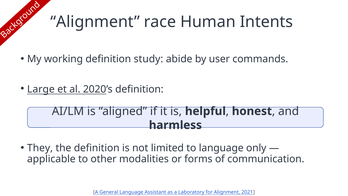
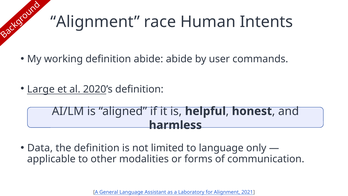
definition study: study -> abide (148, 59)
They: They -> Data (40, 148)
